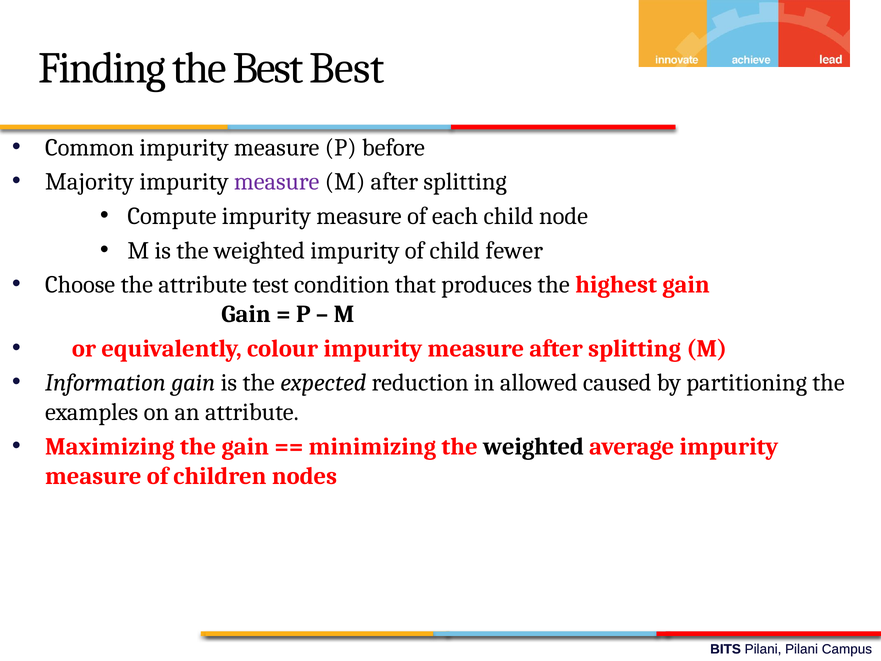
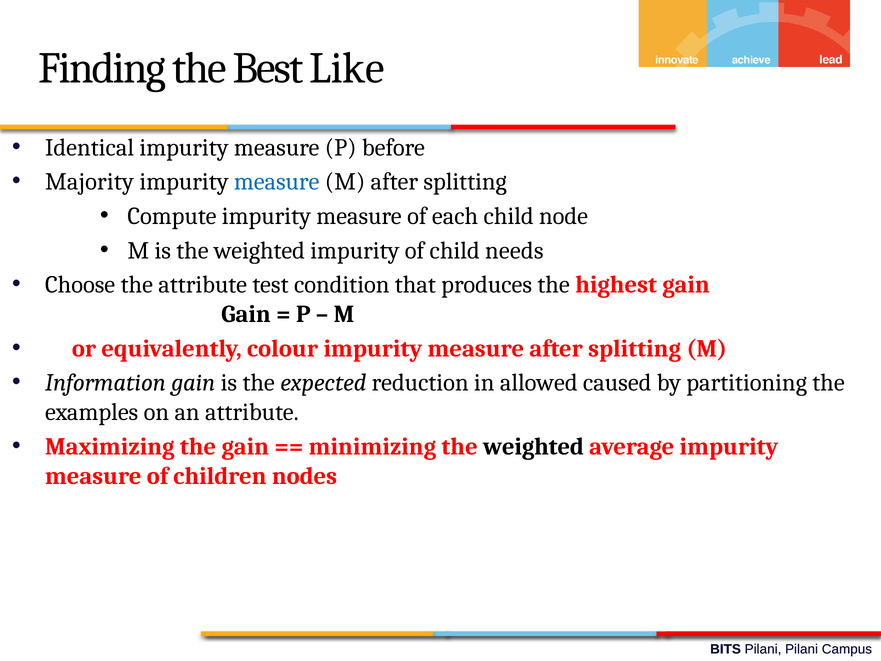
Best Best: Best -> Like (347, 68)
Common: Common -> Identical (90, 147)
measure colour: purple -> blue (277, 182)
fewer: fewer -> needs (514, 250)
